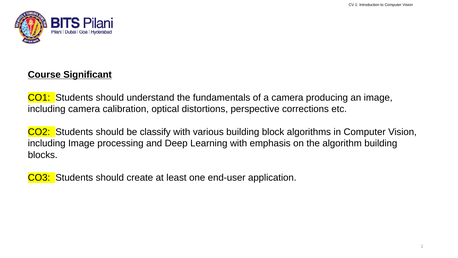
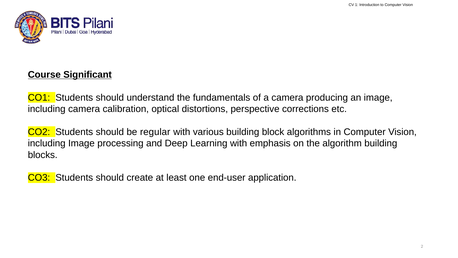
classify: classify -> regular (155, 132)
